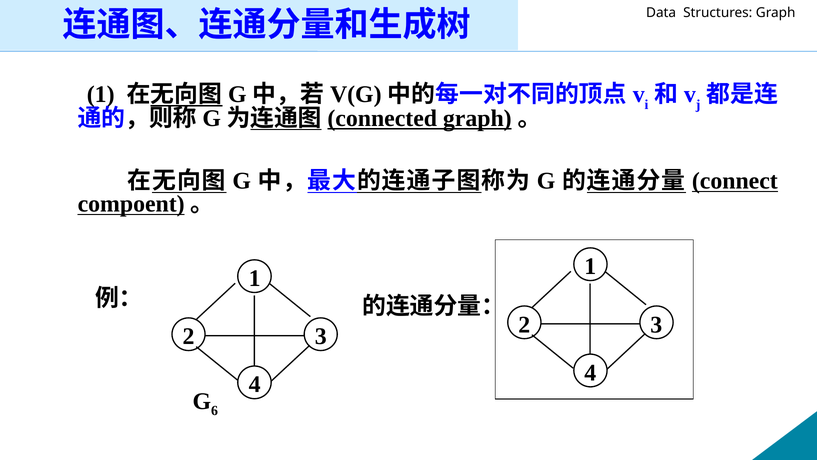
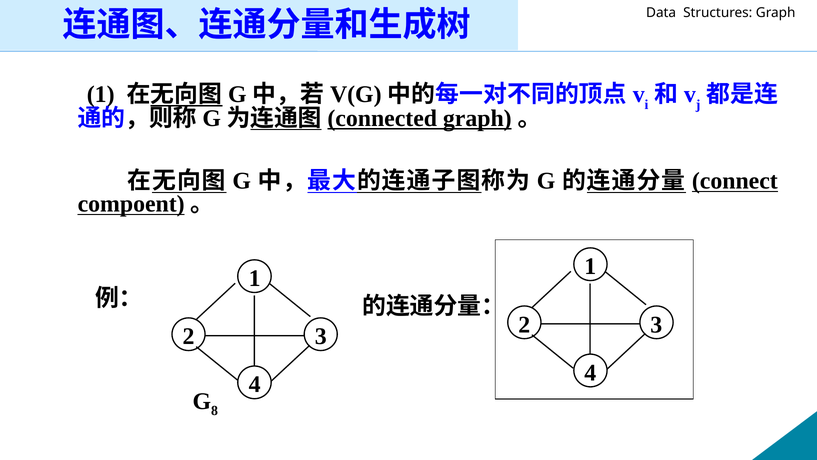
6: 6 -> 8 (214, 410)
